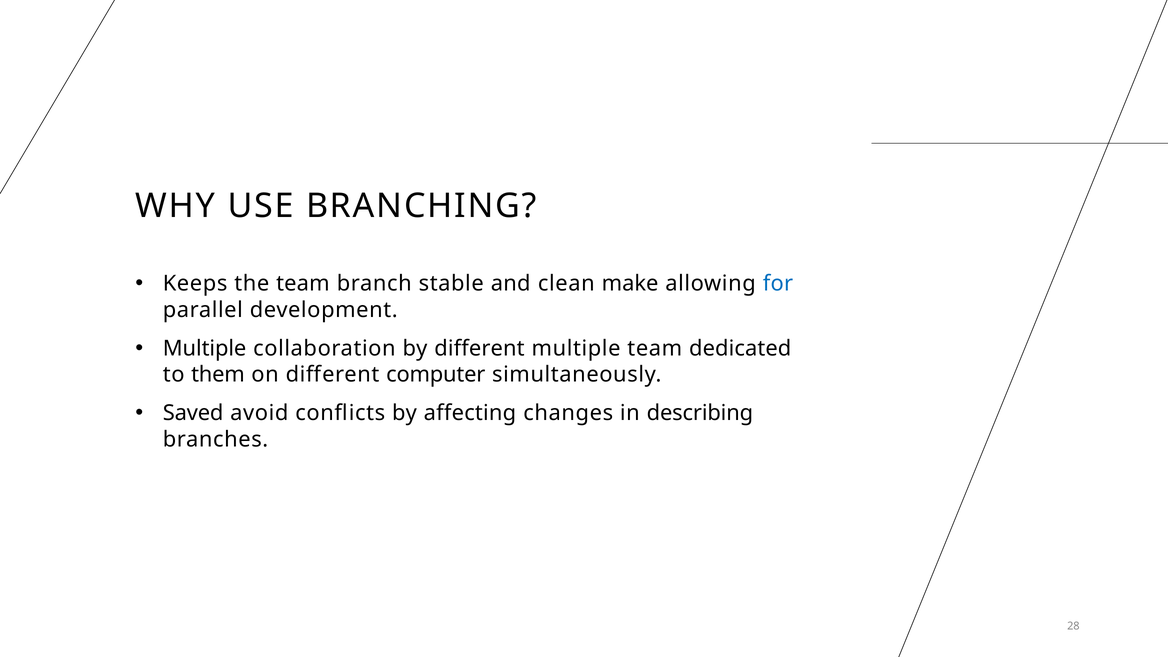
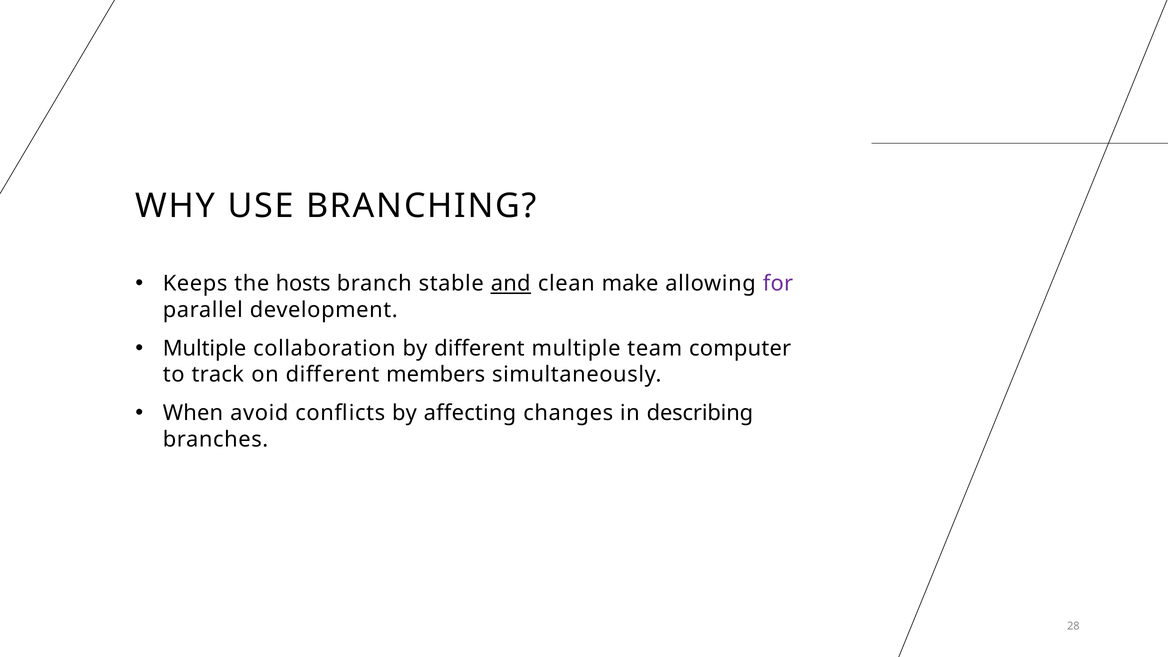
the team: team -> hosts (303, 284)
and underline: none -> present (511, 284)
for colour: blue -> purple (778, 284)
dedicated: dedicated -> computer (740, 348)
them: them -> track (218, 375)
computer: computer -> members (436, 375)
Saved: Saved -> When (193, 413)
